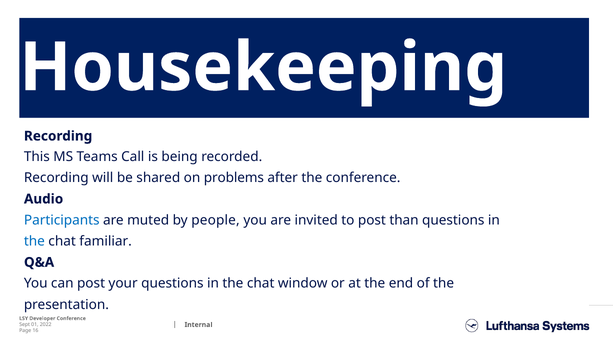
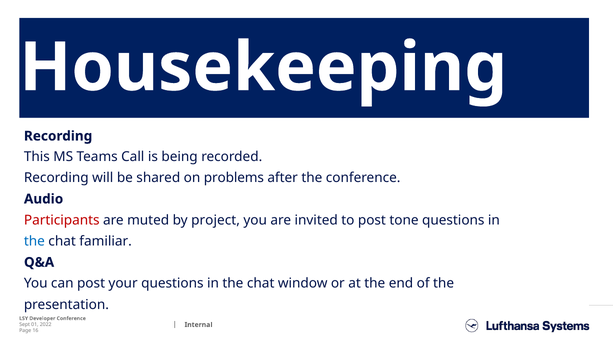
Participants colour: blue -> red (62, 220)
people: people -> project (216, 220)
than: than -> tone (404, 220)
